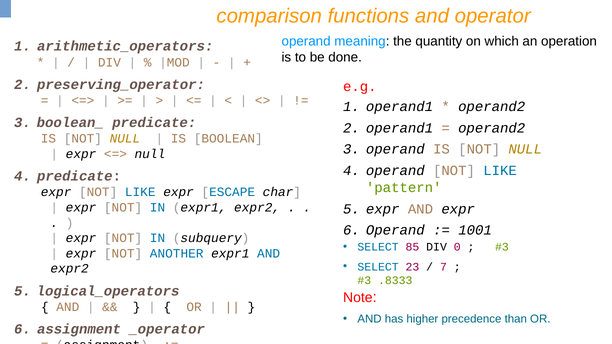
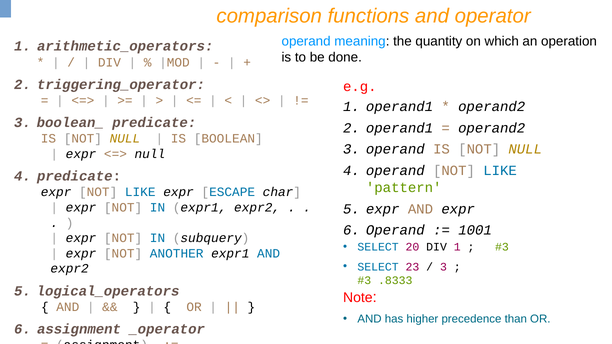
preserving_operator: preserving_operator -> triggering_operator (121, 85)
85: 85 -> 20 (412, 247)
DIV 0: 0 -> 1 (457, 247)
7: 7 -> 3 (443, 267)
